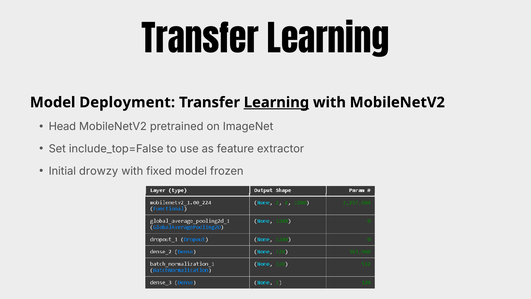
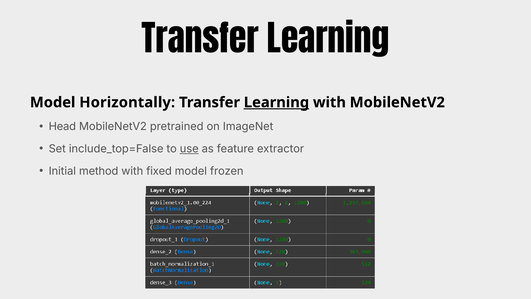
Deployment: Deployment -> Horizontally (127, 102)
use underline: none -> present (189, 149)
drowzy: drowzy -> method (99, 171)
